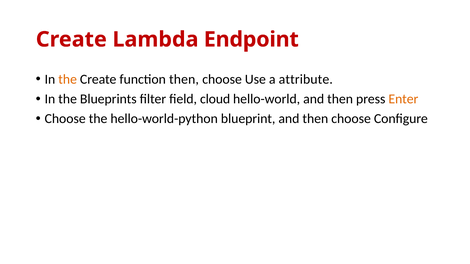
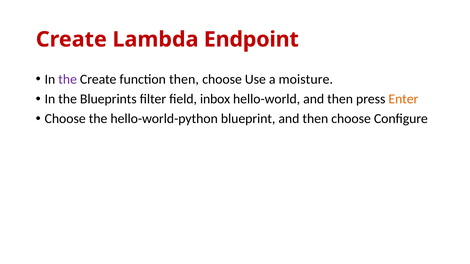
the colour: orange -> purple (68, 79)
attribute: attribute -> moisture (306, 79)
cloud: cloud -> inbox (215, 99)
